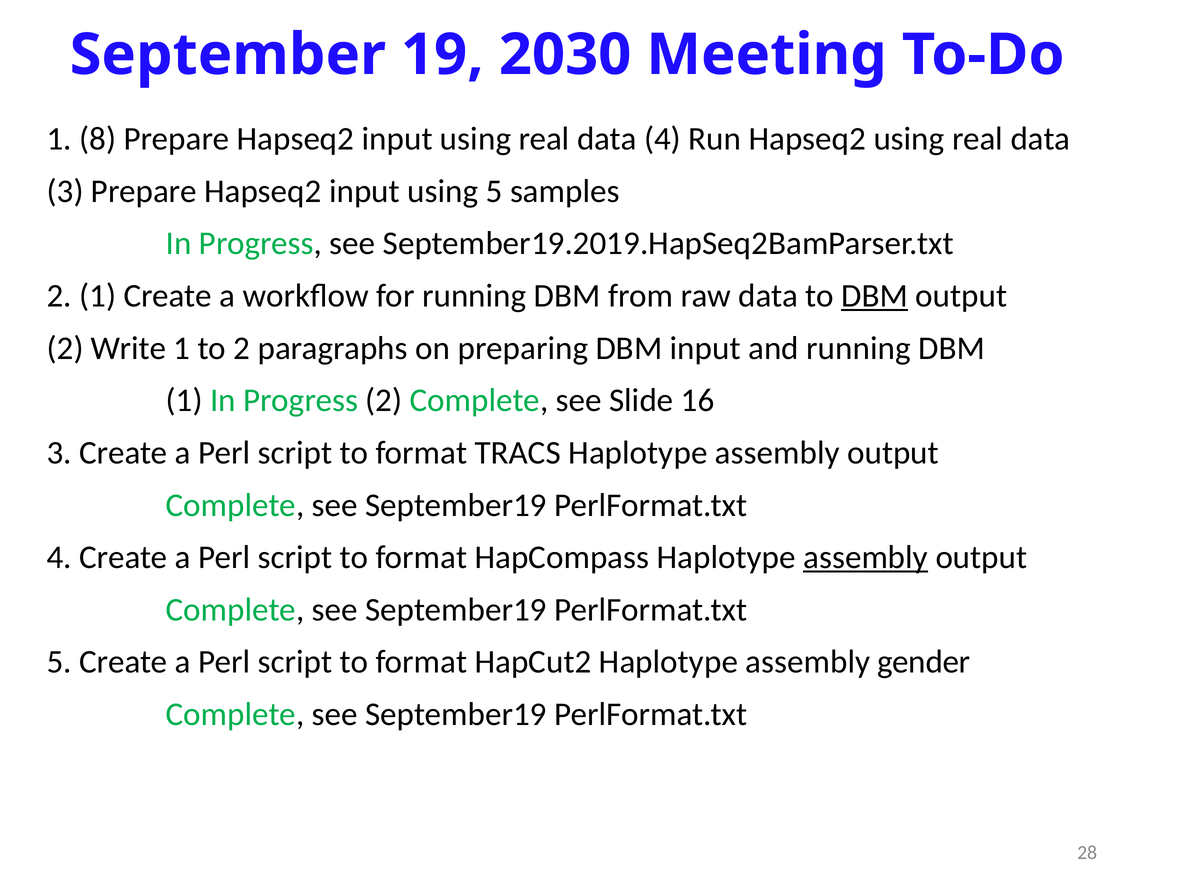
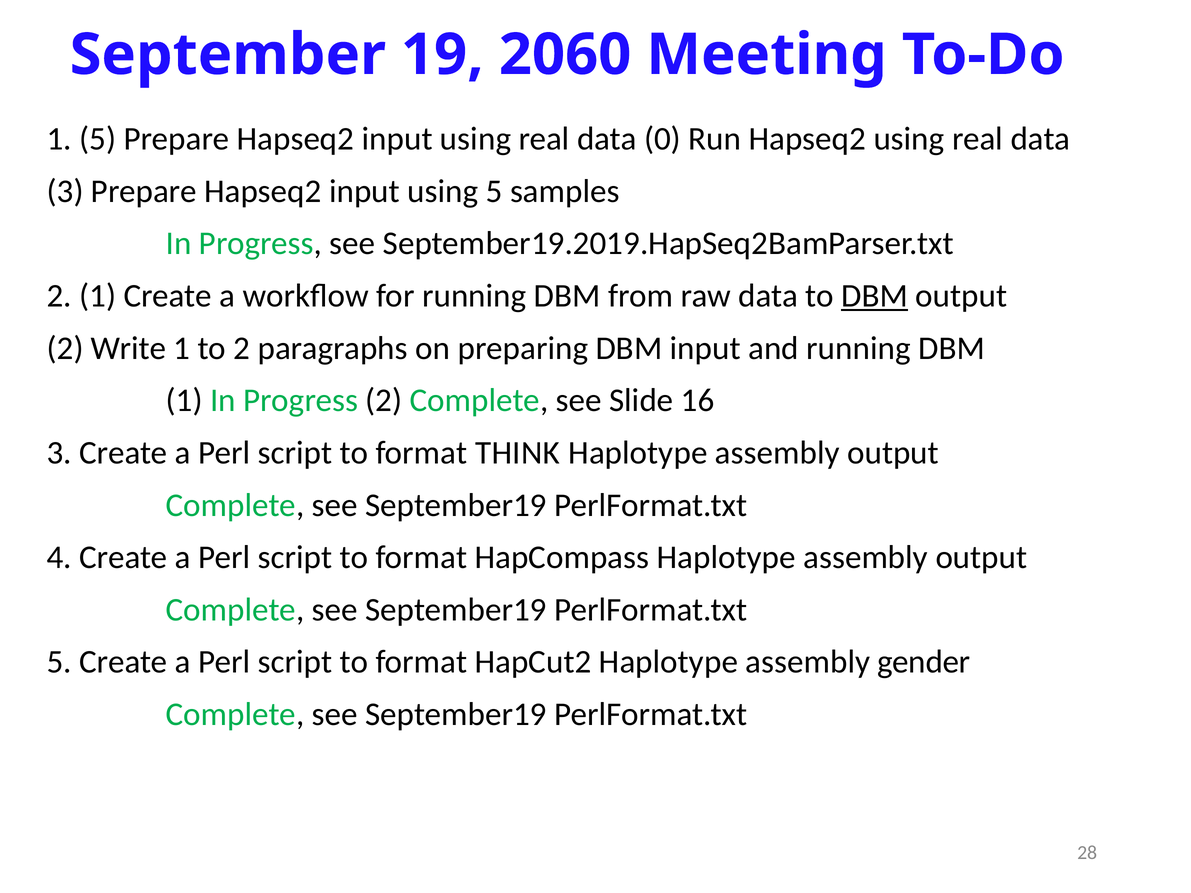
2030: 2030 -> 2060 (565, 55)
1 8: 8 -> 5 (98, 139)
data 4: 4 -> 0 (662, 139)
TRACS: TRACS -> THINK (518, 453)
assembly underline: present -> none (866, 558)
